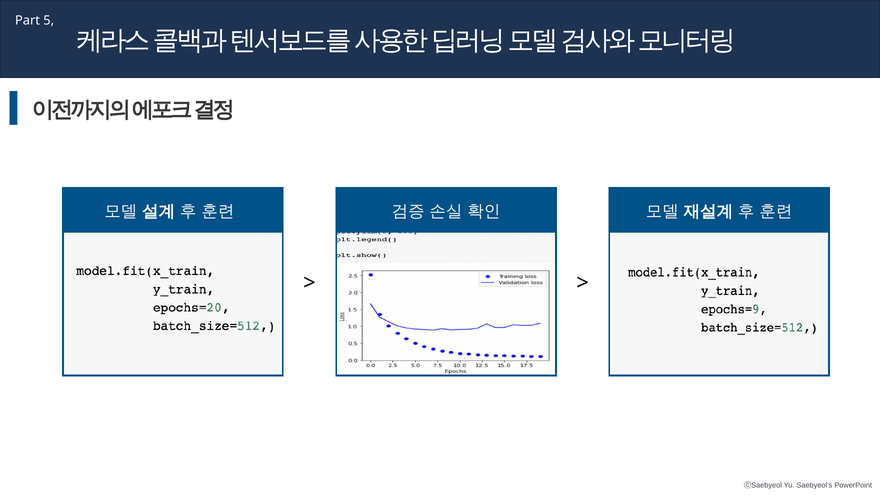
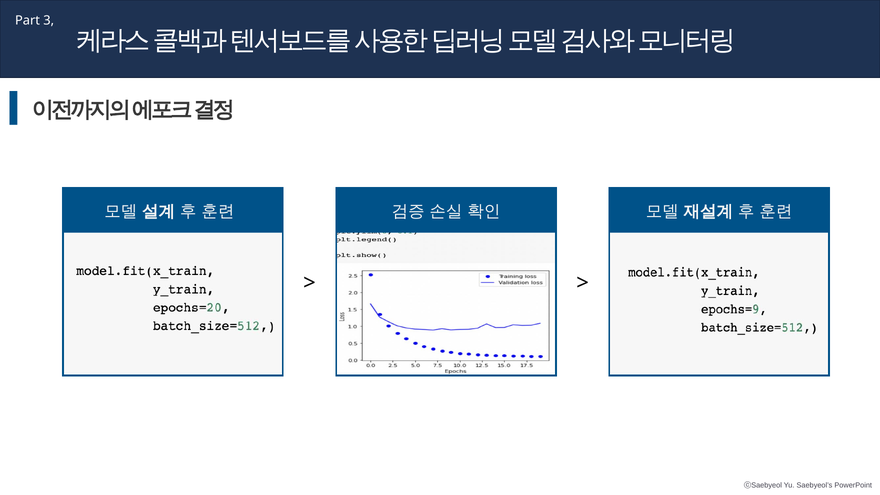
5: 5 -> 3 (49, 20)
